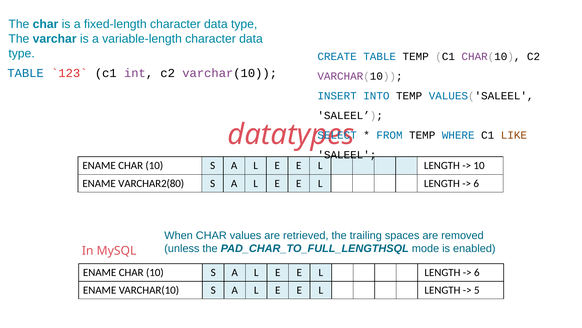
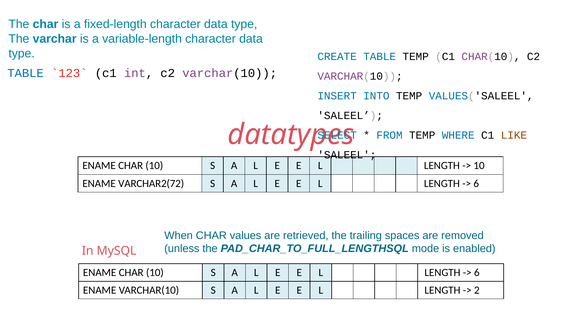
VARCHAR2(80: VARCHAR2(80 -> VARCHAR2(72 (151, 183)
5: 5 -> 2 (477, 290)
